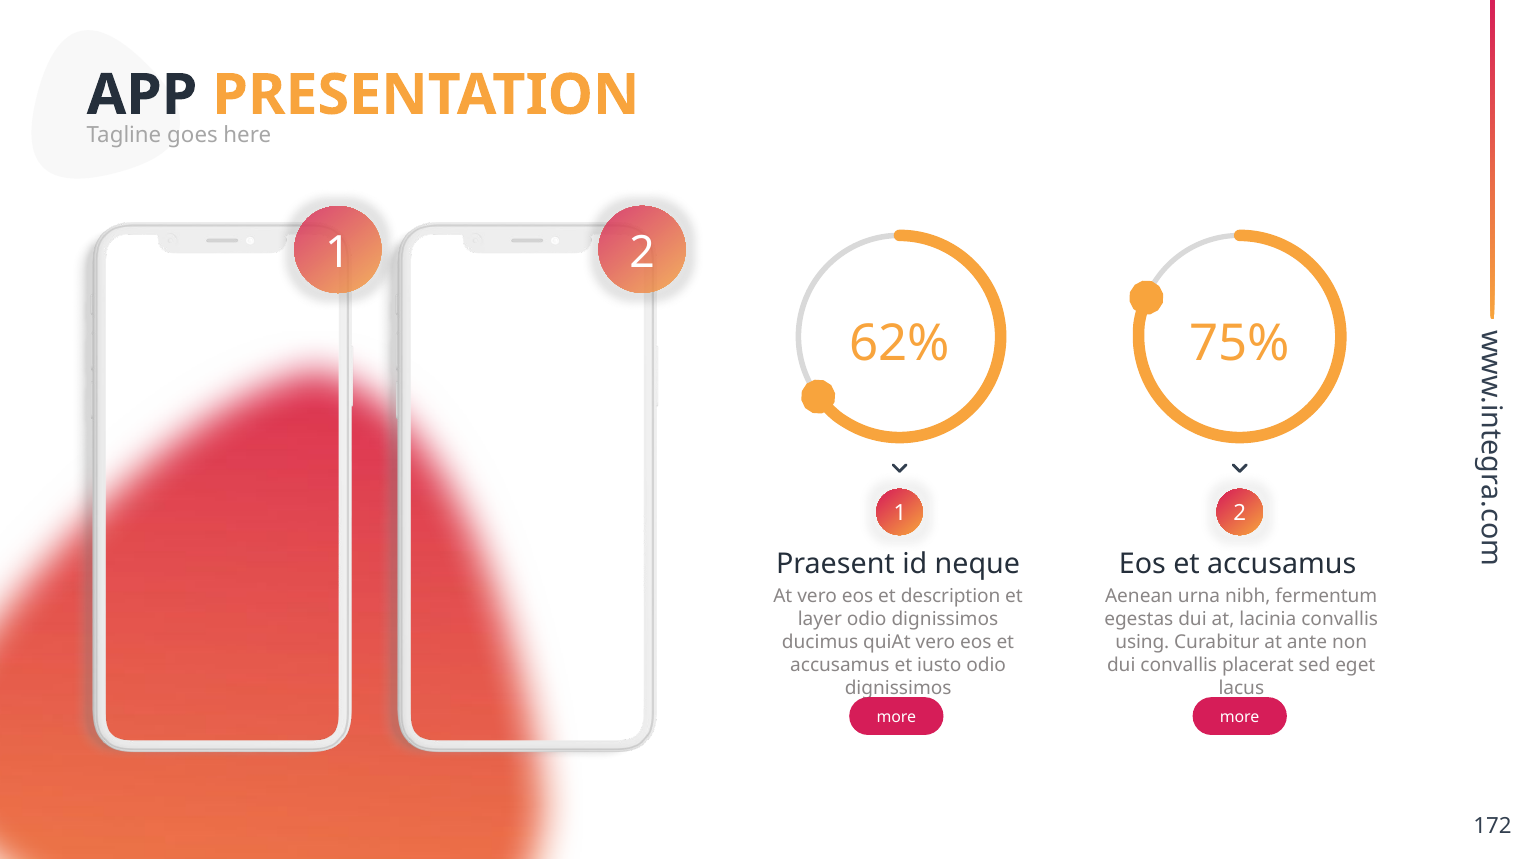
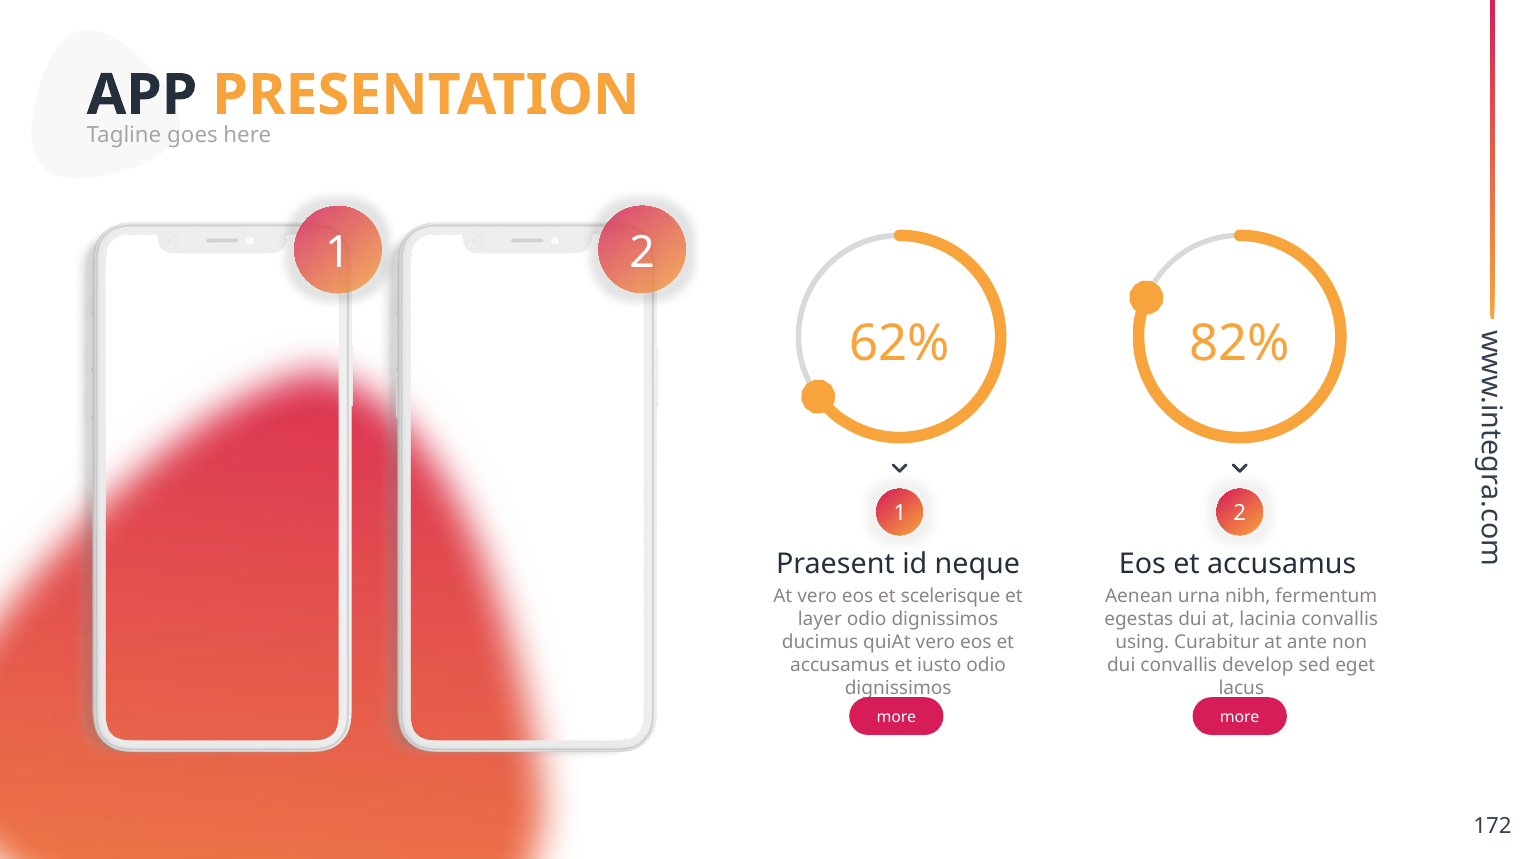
75%: 75% -> 82% (1240, 344)
description: description -> scelerisque (951, 597)
placerat: placerat -> develop (1258, 665)
